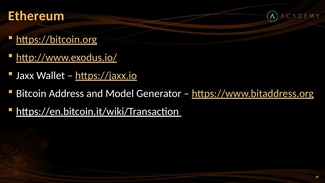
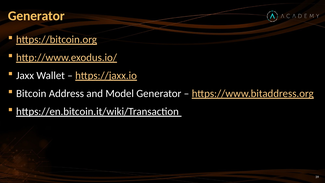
Ethereum: Ethereum -> Generator (36, 16)
